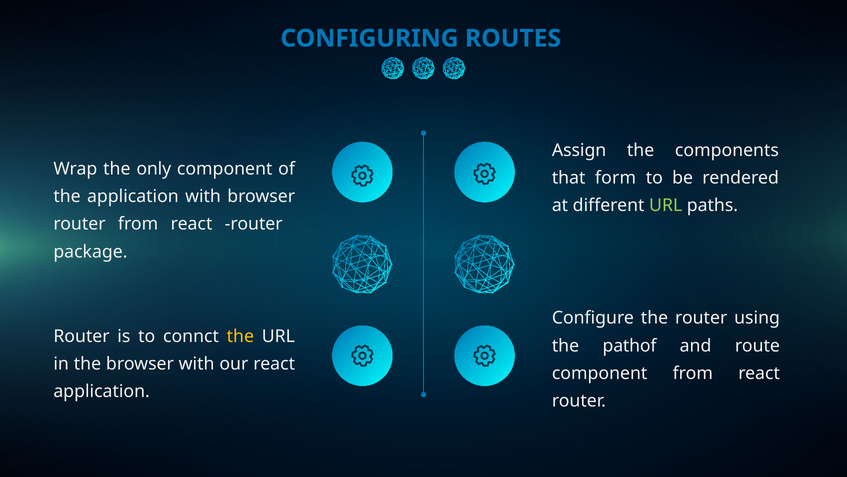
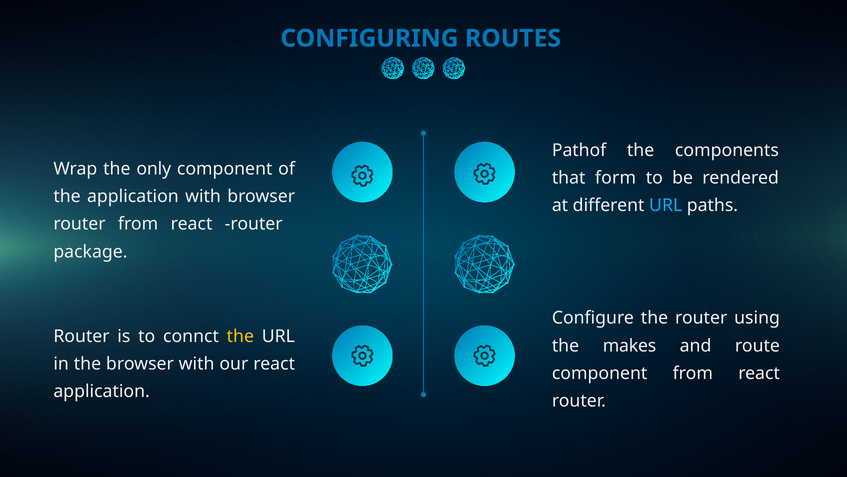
Assign: Assign -> Pathof (579, 150)
URL colour: light green -> light blue (666, 205)
pathof: pathof -> makes (630, 345)
